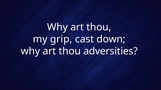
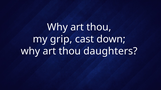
adversities: adversities -> daughters (110, 51)
